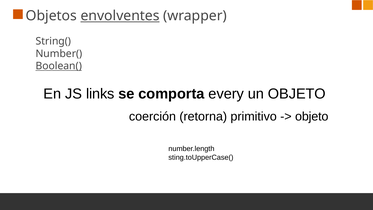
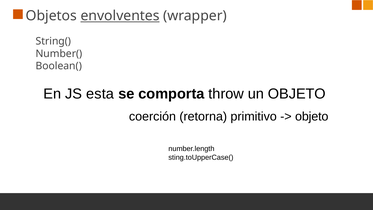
Boolean( underline: present -> none (59, 66)
links: links -> esta (100, 94)
every: every -> throw (226, 94)
